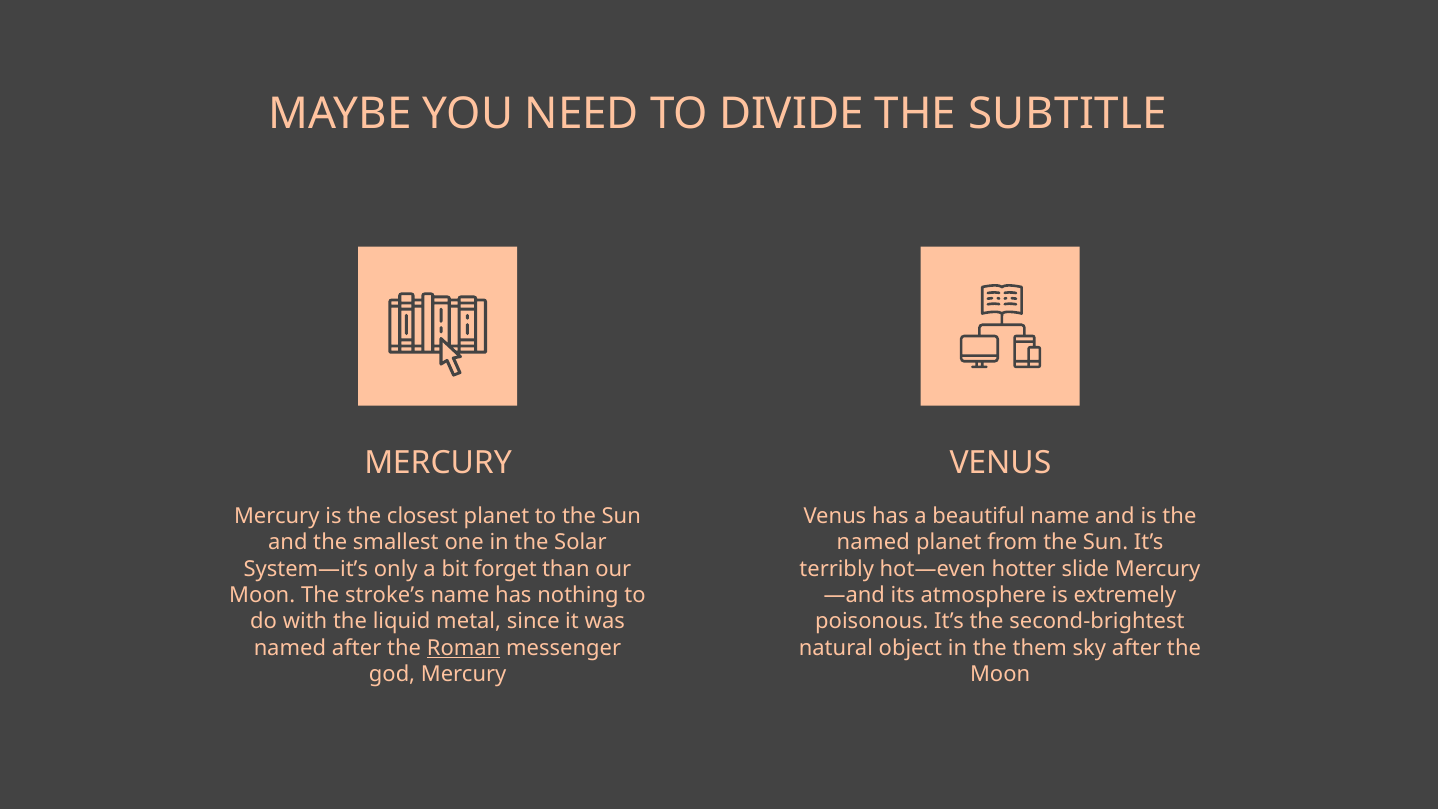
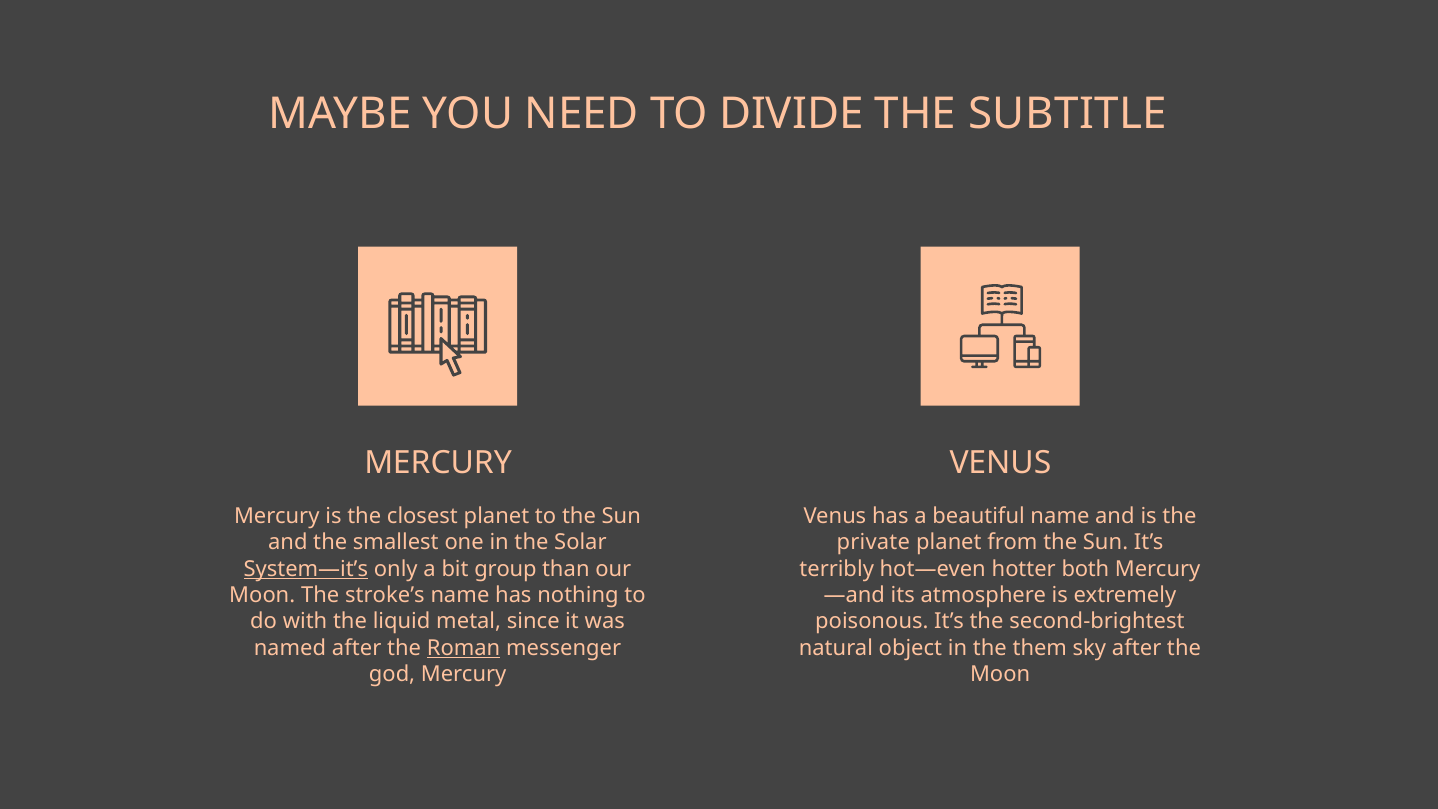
named: named -> private (873, 542)
System—it’s underline: none -> present (306, 569)
forget: forget -> group (505, 569)
slide: slide -> both (1085, 569)
